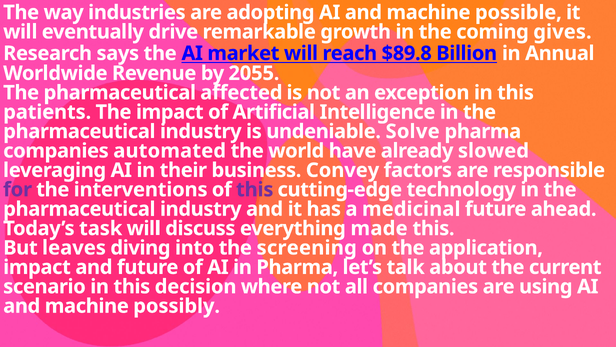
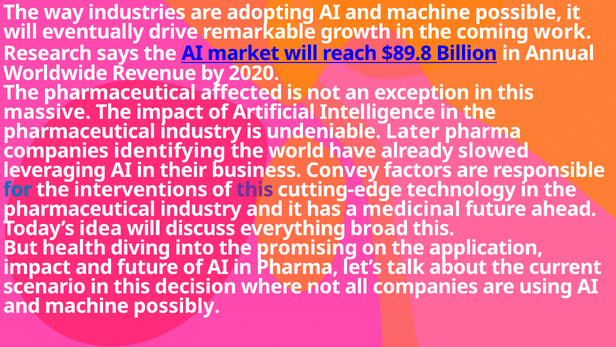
gives: gives -> work (562, 32)
2055: 2055 -> 2020 (254, 73)
patients: patients -> massive (47, 112)
Solve: Solve -> Later (413, 131)
automated: automated -> identifying (170, 151)
for colour: purple -> blue (18, 189)
task: task -> idea (101, 228)
made: made -> broad (379, 228)
leaves: leaves -> health (74, 248)
screening: screening -> promising (307, 248)
